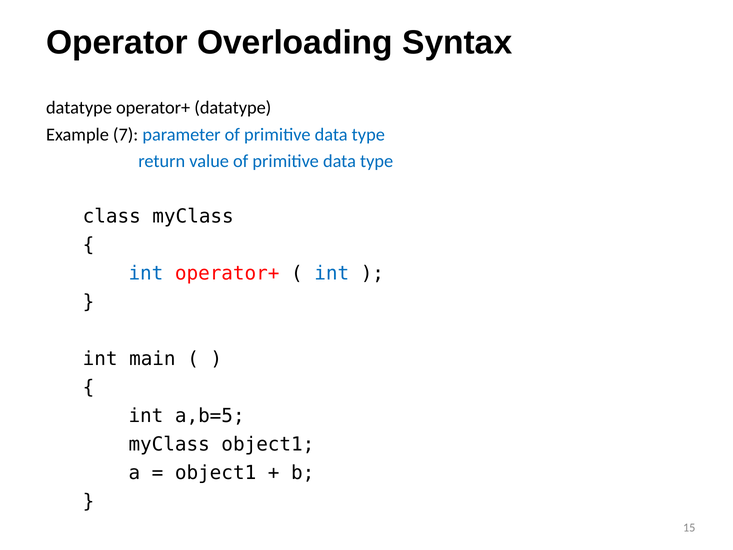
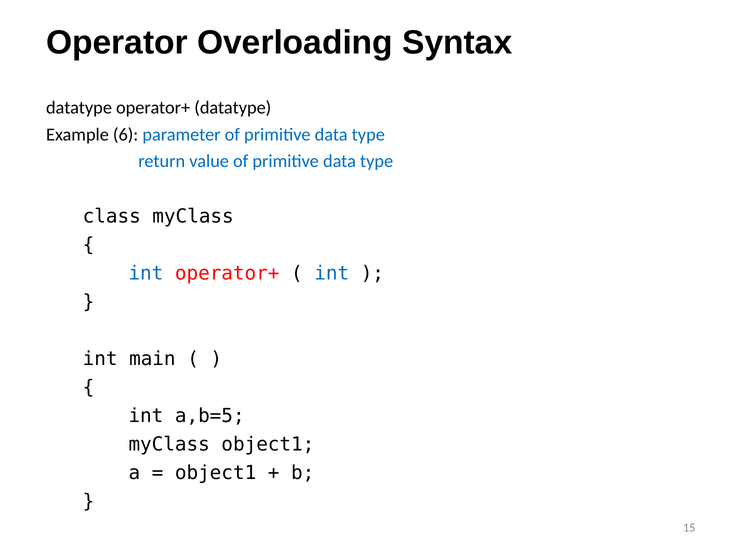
7: 7 -> 6 (126, 134)
